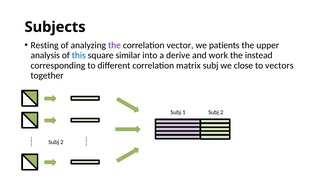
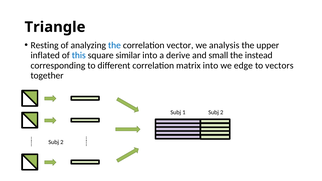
Subjects: Subjects -> Triangle (55, 27)
the colour: purple -> blue (114, 45)
patients: patients -> analysis (224, 45)
analysis: analysis -> inflated (45, 55)
work: work -> small (218, 55)
matrix subj: subj -> into (211, 66)
close: close -> edge (243, 66)
